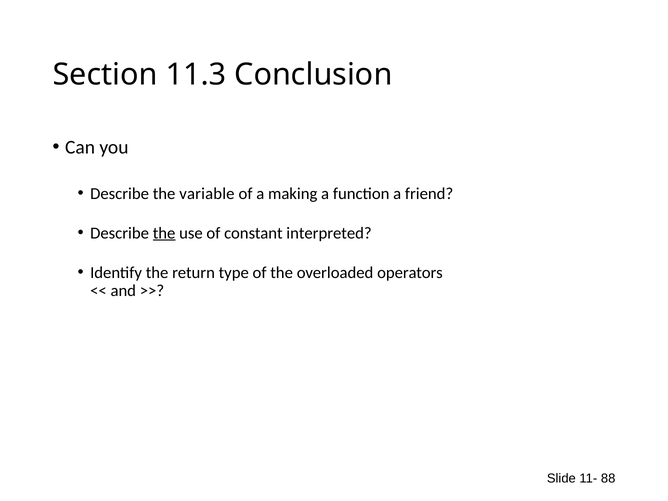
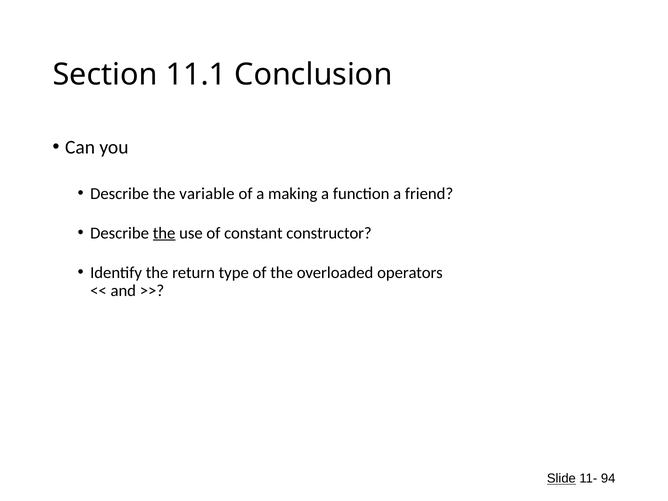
11.3: 11.3 -> 11.1 (196, 75)
interpreted: interpreted -> constructor (329, 233)
Slide underline: none -> present (561, 479)
88: 88 -> 94 (608, 479)
